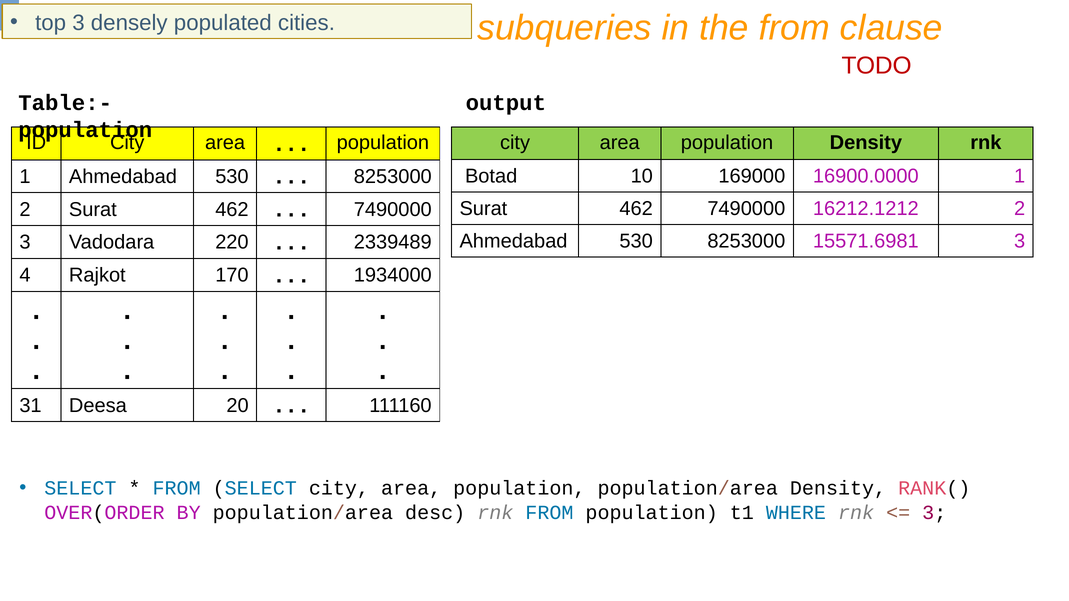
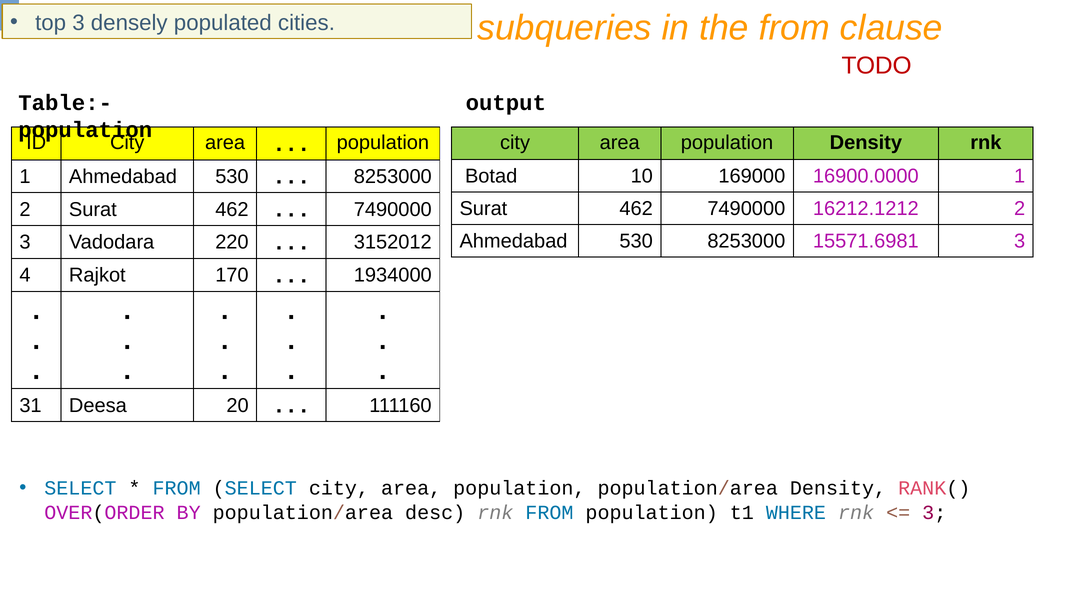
2339489: 2339489 -> 3152012 (393, 242)
